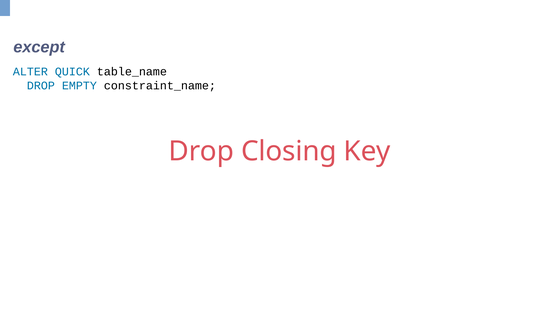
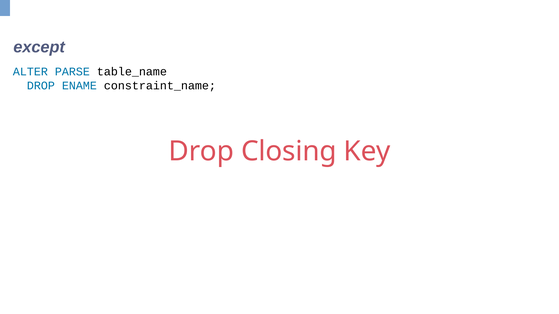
QUICK: QUICK -> PARSE (72, 72)
EMPTY: EMPTY -> ENAME (79, 86)
